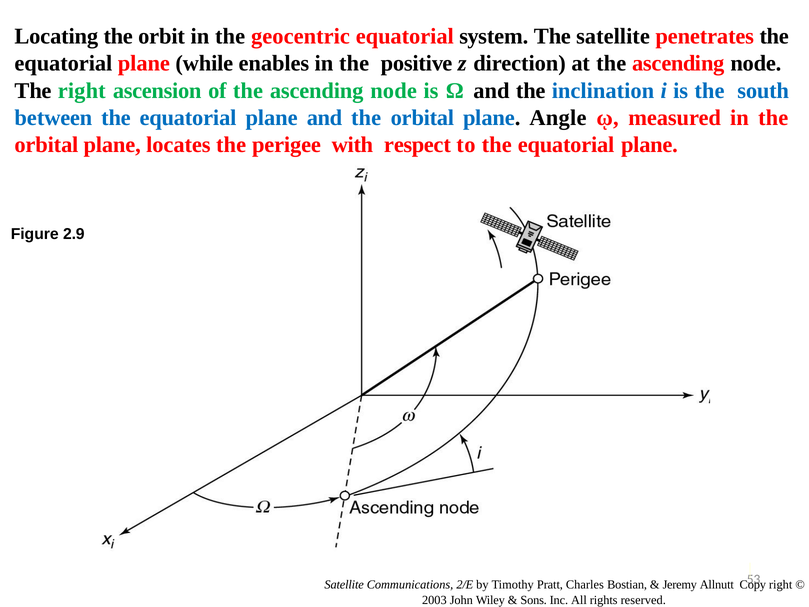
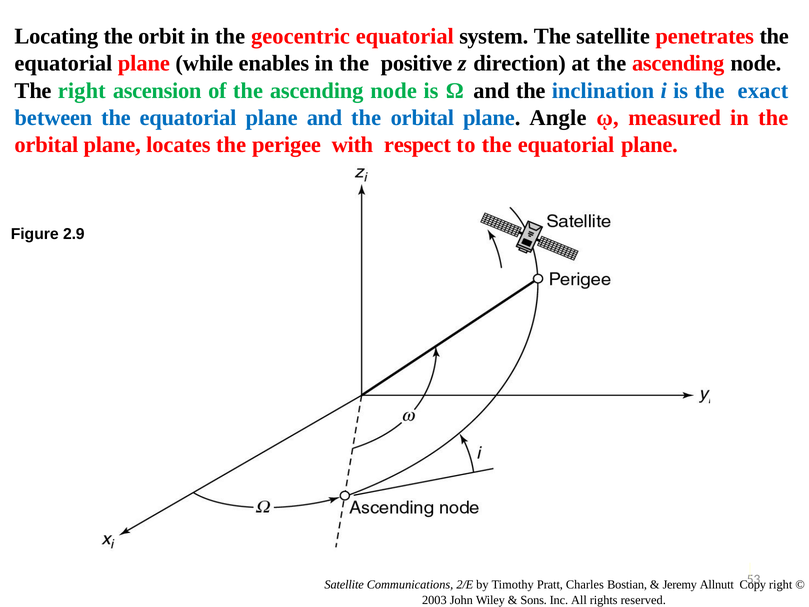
south: south -> exact (763, 91)
